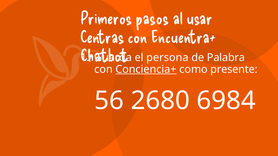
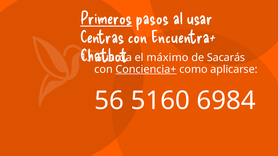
Primeros underline: none -> present (106, 19)
persona: persona -> máximo (167, 58)
Palabra: Palabra -> Sacarás (226, 58)
presente: presente -> aplicarse (234, 69)
2680: 2680 -> 5160 (160, 101)
